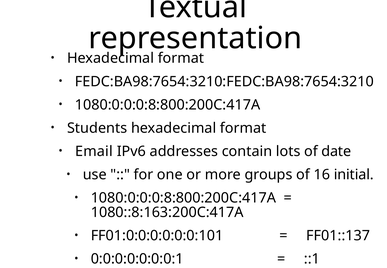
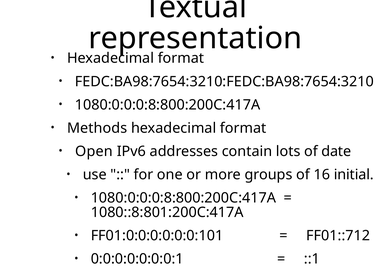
Students: Students -> Methods (97, 128)
Email: Email -> Open (94, 151)
1080::8:163:200C:417A: 1080::8:163:200C:417A -> 1080::8:801:200C:417A (167, 212)
FF01::137: FF01::137 -> FF01::712 (338, 236)
